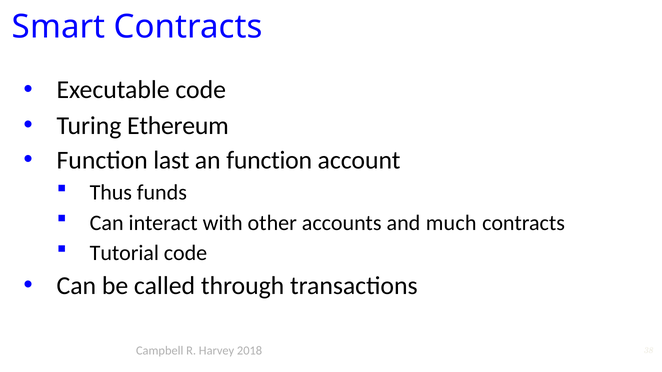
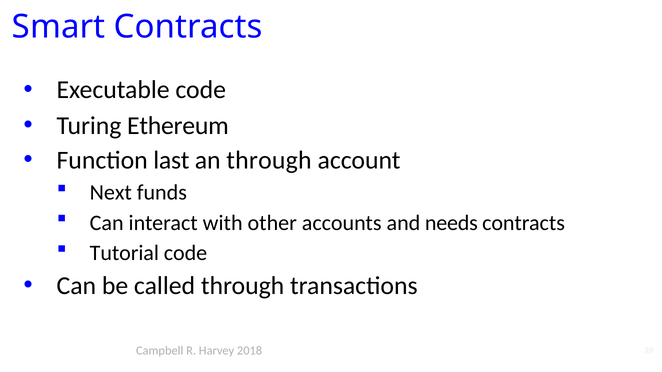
an function: function -> through (269, 160)
Thus: Thus -> Next (111, 193)
much: much -> needs (451, 223)
